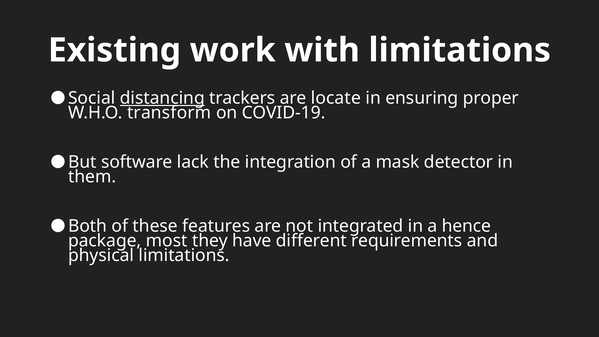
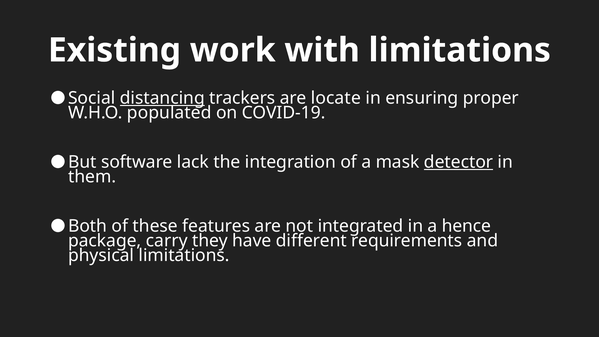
transform: transform -> populated (169, 113)
detector underline: none -> present (459, 162)
most: most -> carry (167, 241)
